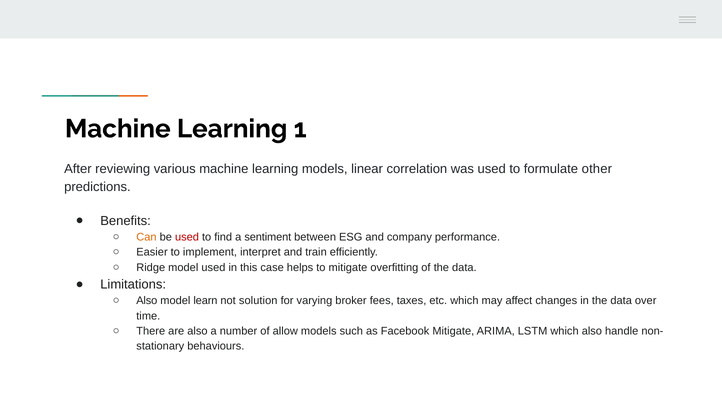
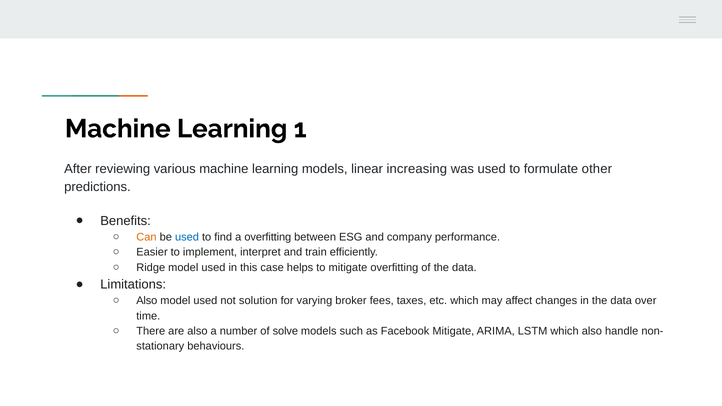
correlation: correlation -> increasing (417, 169)
used colour: red -> blue (187, 237)
a sentiment: sentiment -> overfitting (268, 237)
learn: learn -> used (205, 301)
allow: allow -> solve (285, 331)
